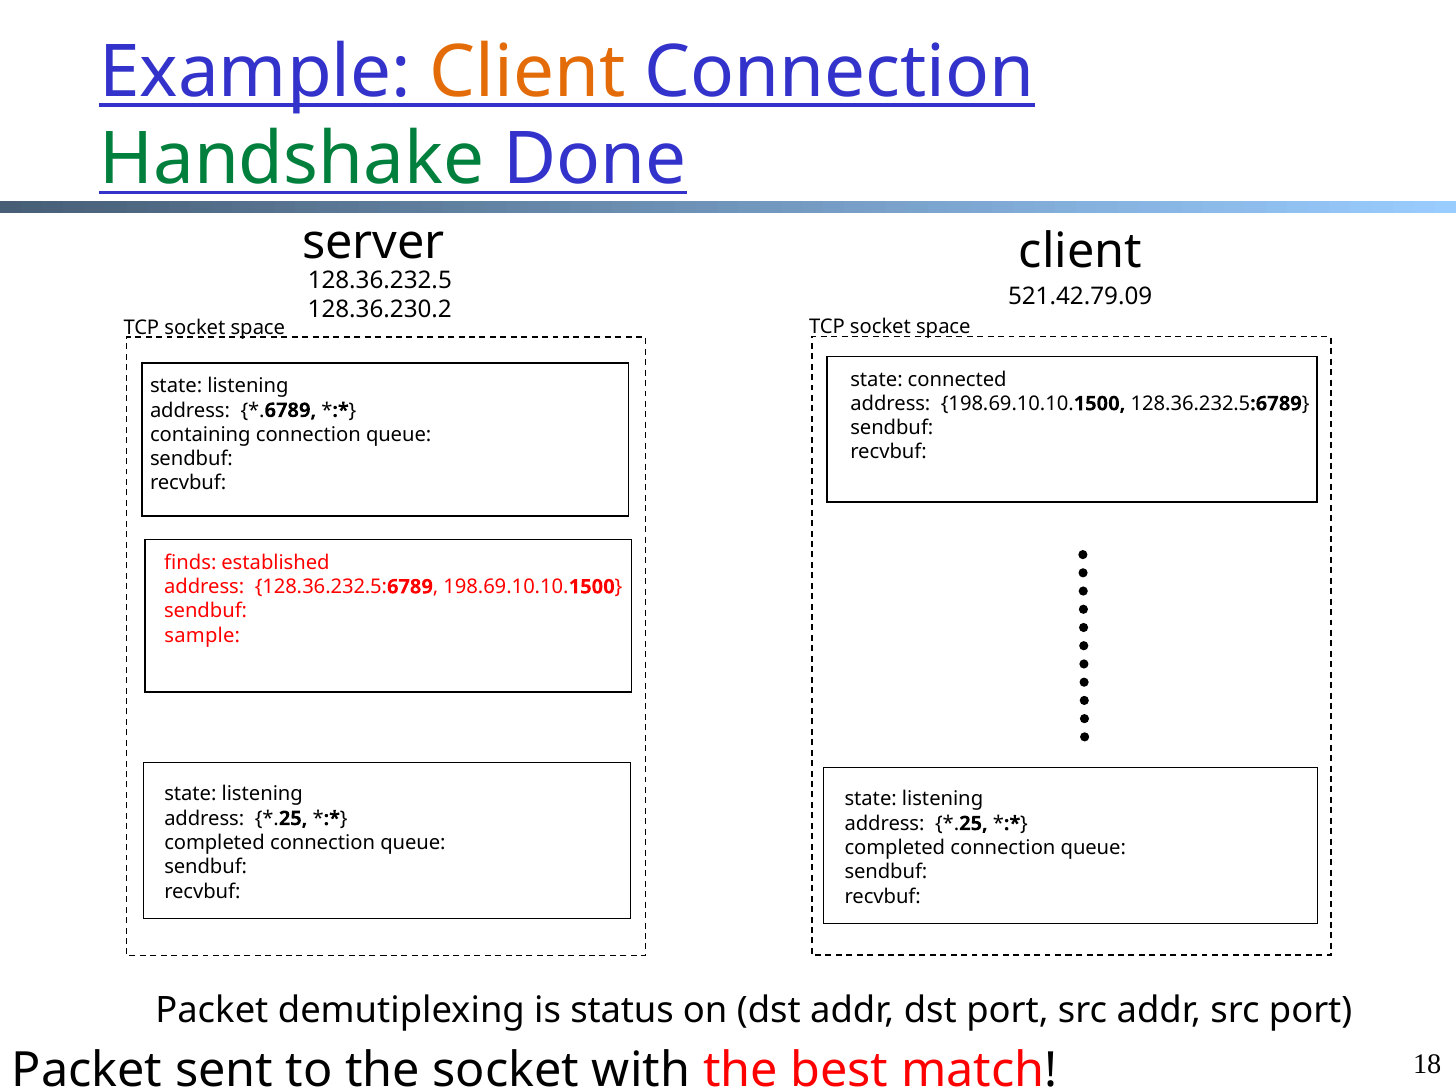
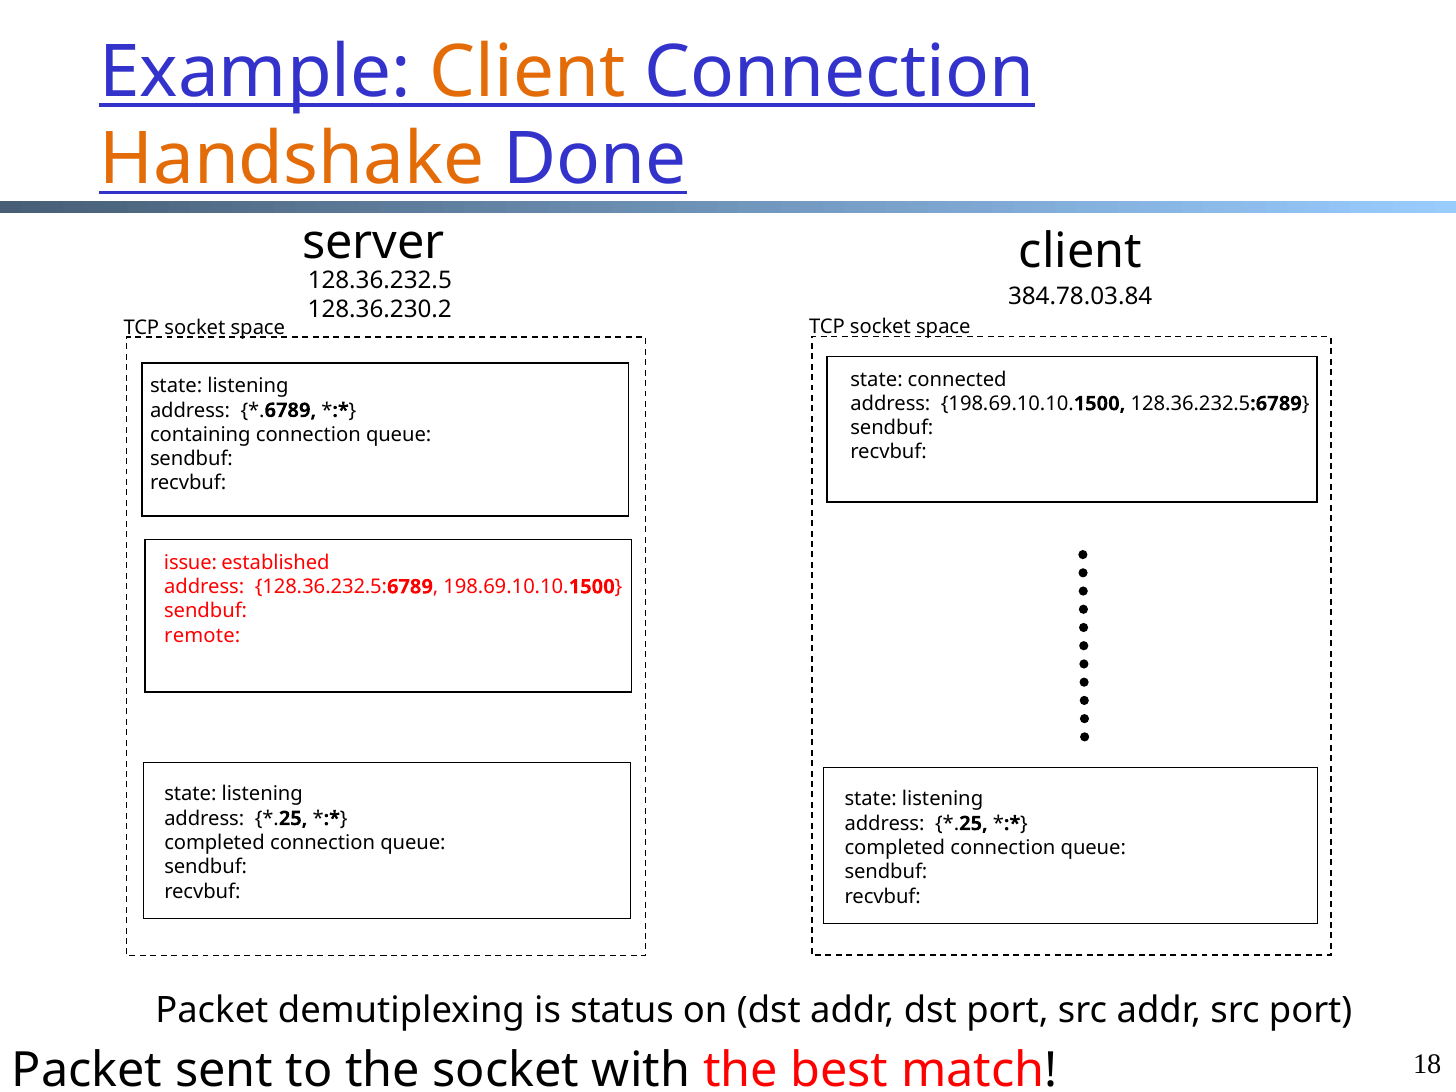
Handshake colour: green -> orange (292, 159)
521.42.79.09: 521.42.79.09 -> 384.78.03.84 (1080, 297)
finds: finds -> issue (190, 562)
sample: sample -> remote (202, 635)
